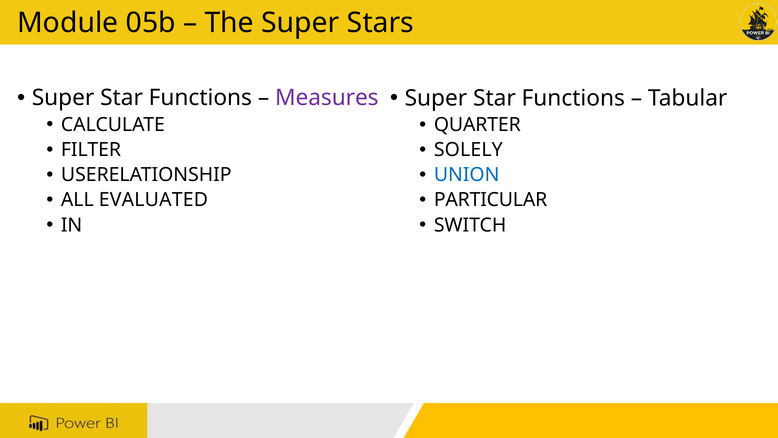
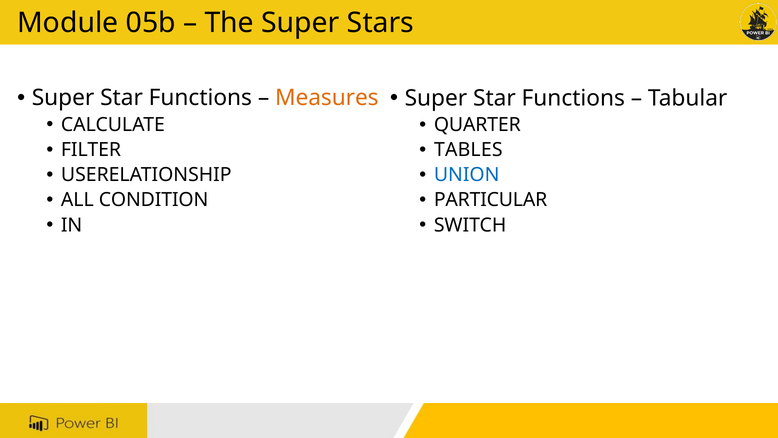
Measures colour: purple -> orange (327, 98)
SOLELY: SOLELY -> TABLES (468, 150)
EVALUATED: EVALUATED -> CONDITION (154, 200)
